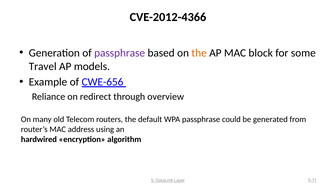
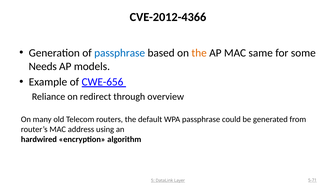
passphrase colour: purple -> blue (120, 53)
block: block -> same (261, 53)
Travel: Travel -> Needs (43, 66)
